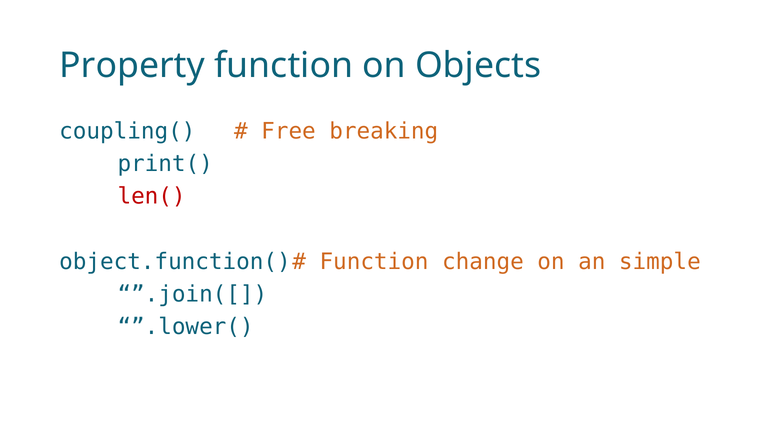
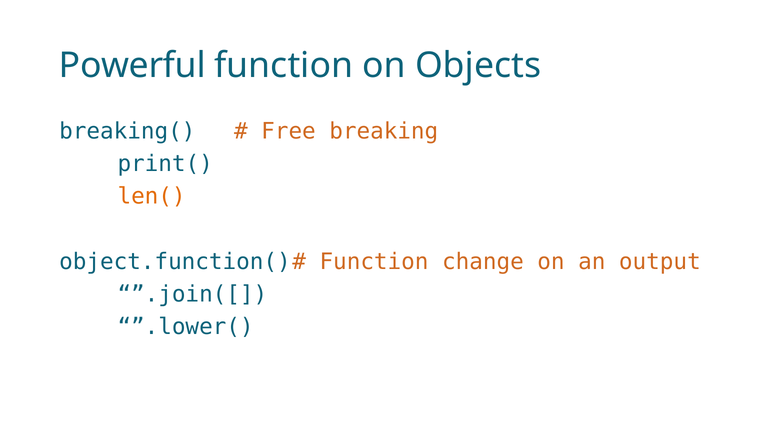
Property: Property -> Powerful (132, 65)
coupling(: coupling( -> breaking( (127, 131)
len( colour: red -> orange (152, 197)
simple: simple -> output (660, 262)
